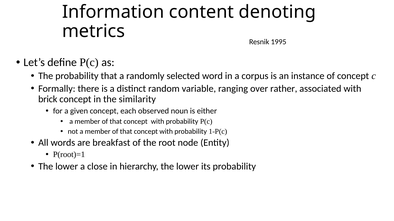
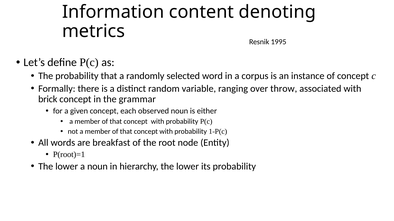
rather: rather -> throw (284, 89)
similarity: similarity -> grammar (137, 100)
a close: close -> noun (97, 167)
